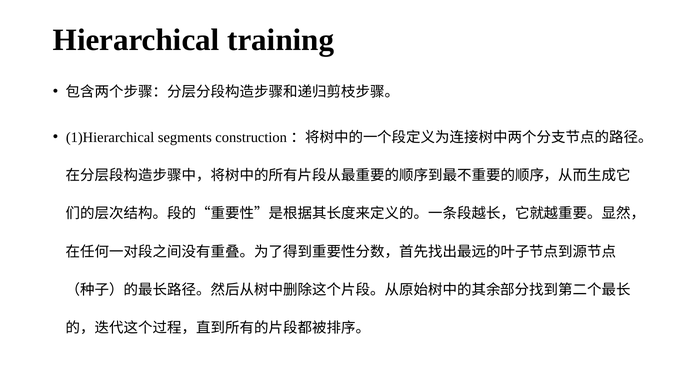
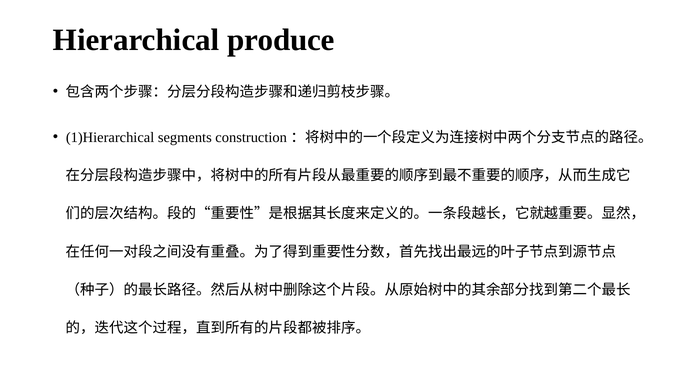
training: training -> produce (281, 40)
